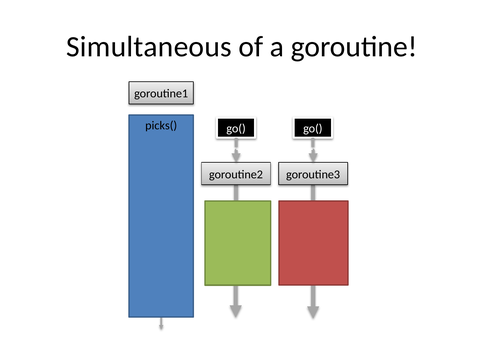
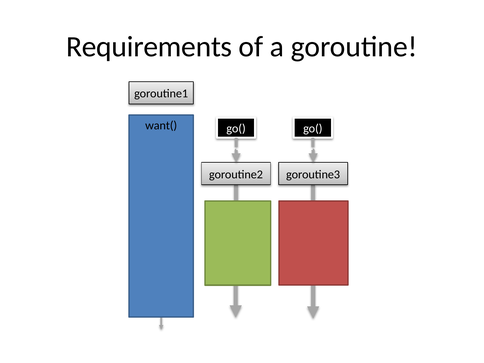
Simultaneous: Simultaneous -> Requirements (149, 47)
picks(: picks( -> want( (161, 126)
